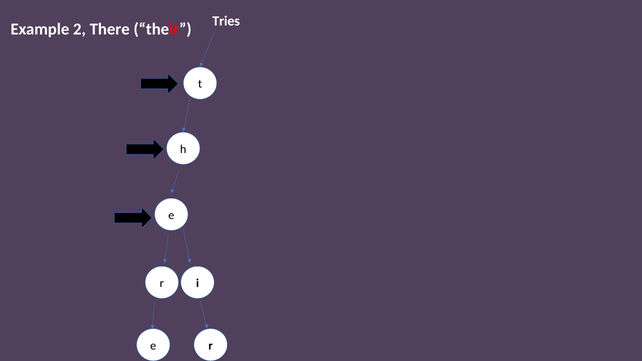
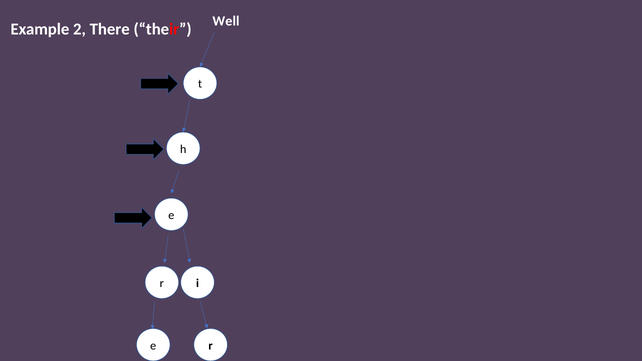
Tries: Tries -> Well (226, 21)
